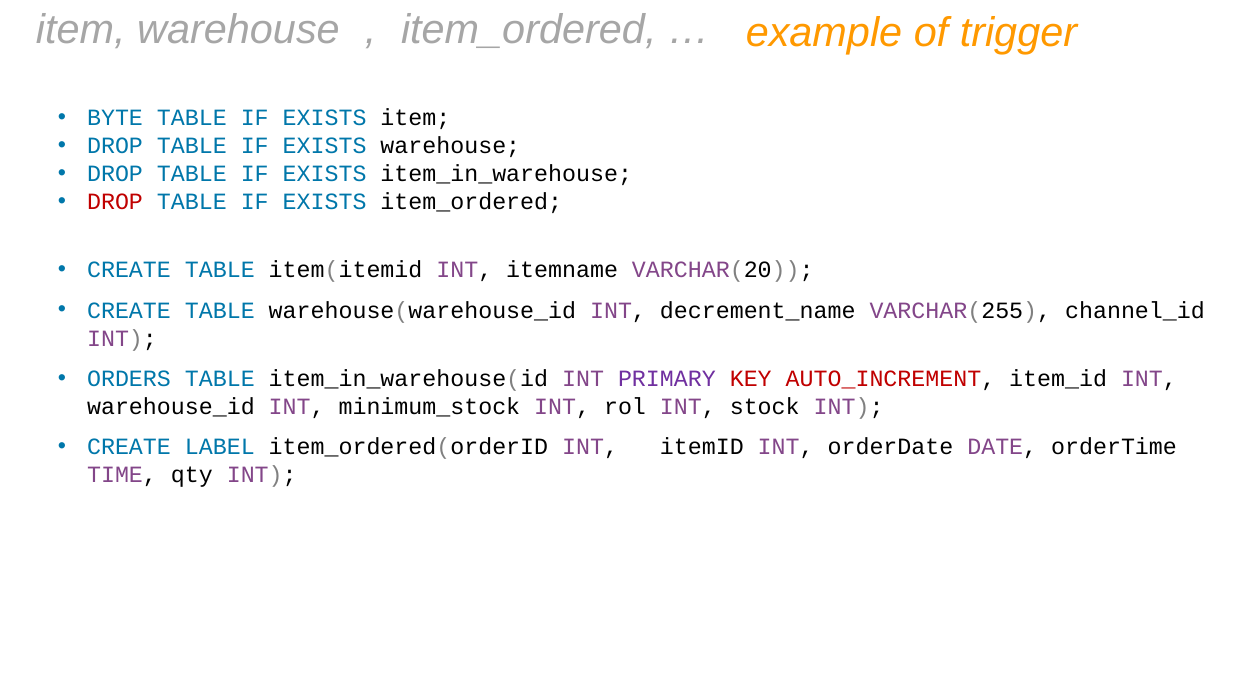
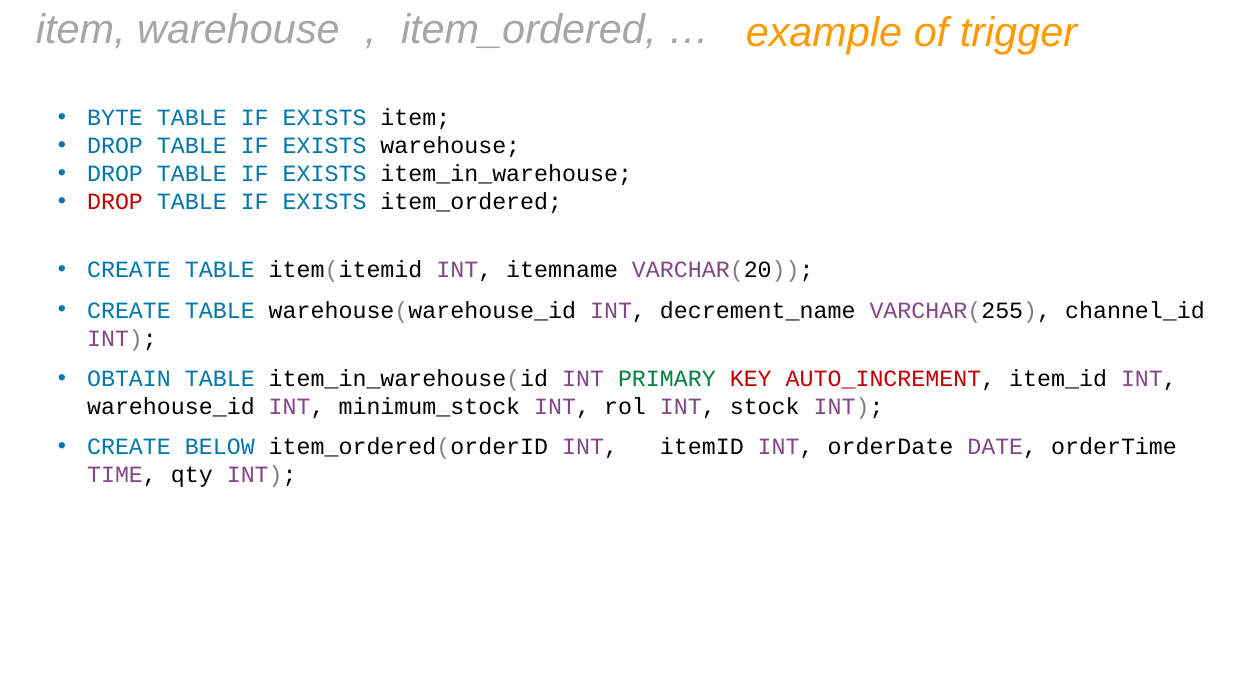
ORDERS: ORDERS -> OBTAIN (129, 379)
PRIMARY colour: purple -> green (667, 379)
LABEL: LABEL -> BELOW (220, 447)
